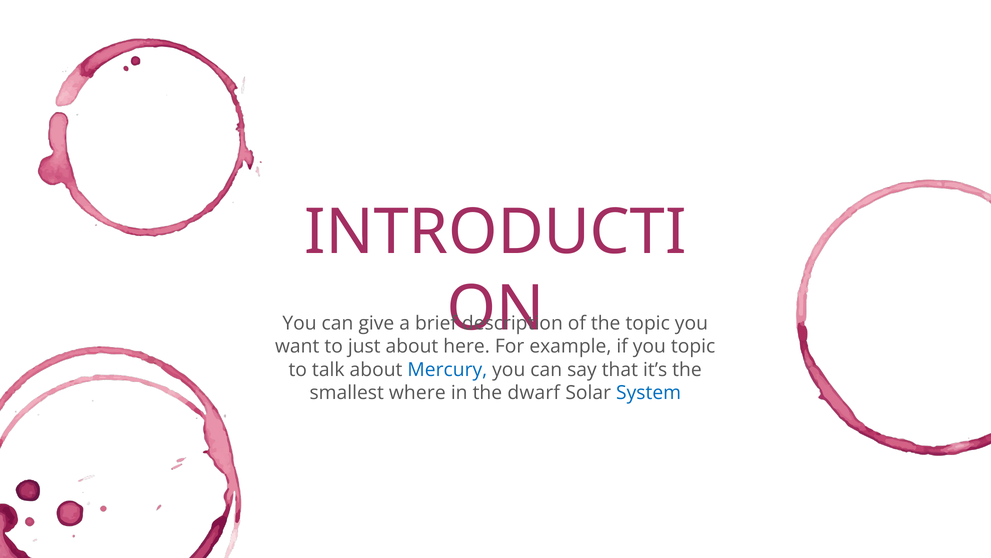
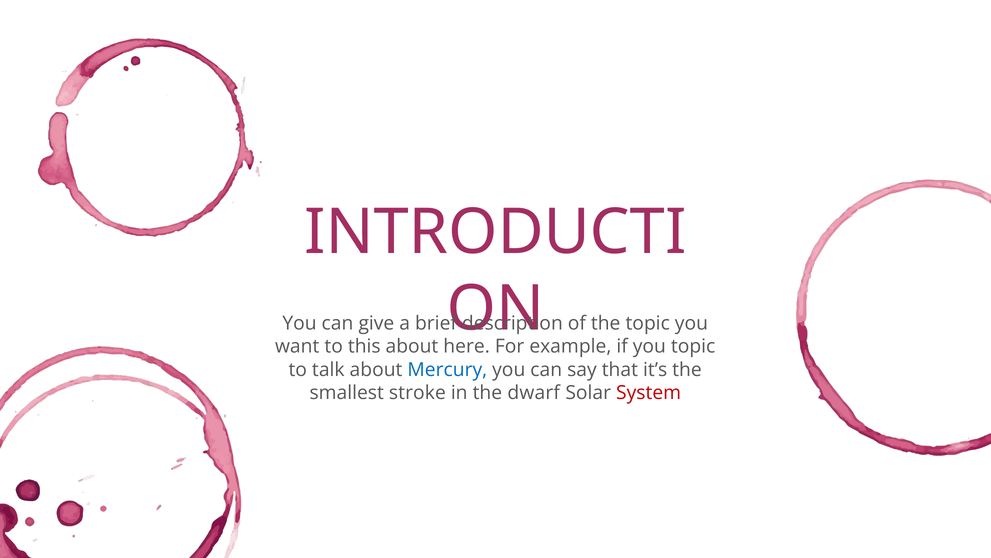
just: just -> this (364, 346)
where: where -> stroke (417, 393)
System colour: blue -> red (649, 393)
